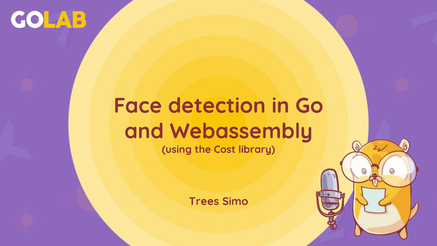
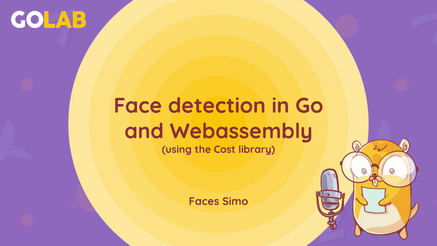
Trees: Trees -> Faces (204, 201)
